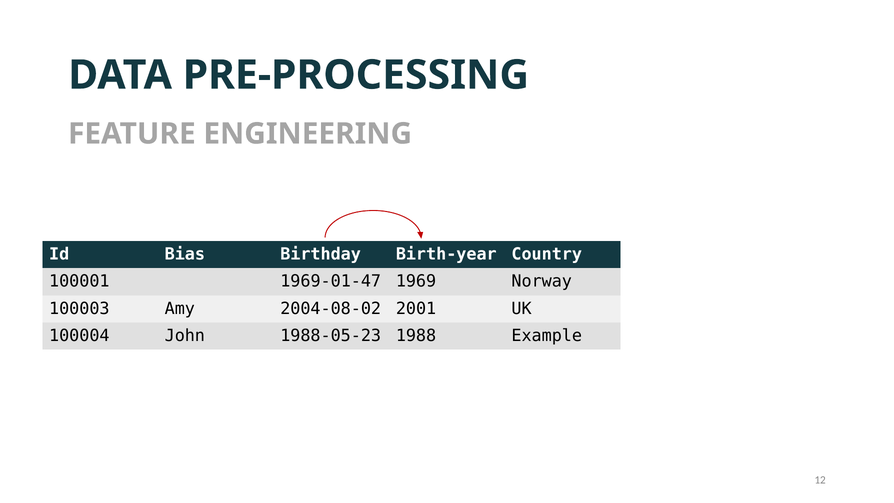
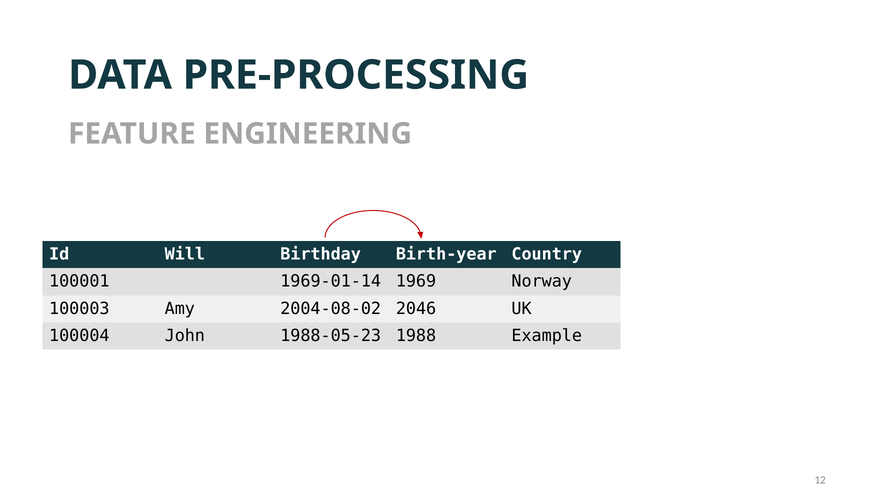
Bias: Bias -> Will (185, 254)
1969-01-47: 1969-01-47 -> 1969-01-14 (331, 281)
2001: 2001 -> 2046 (416, 309)
